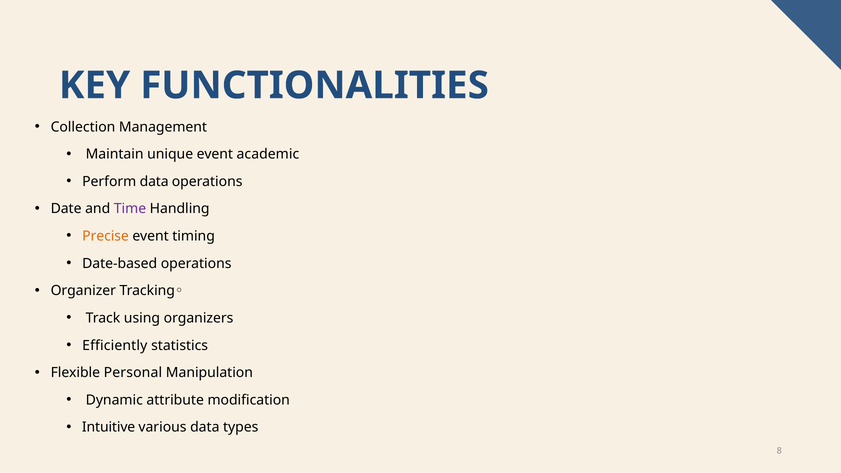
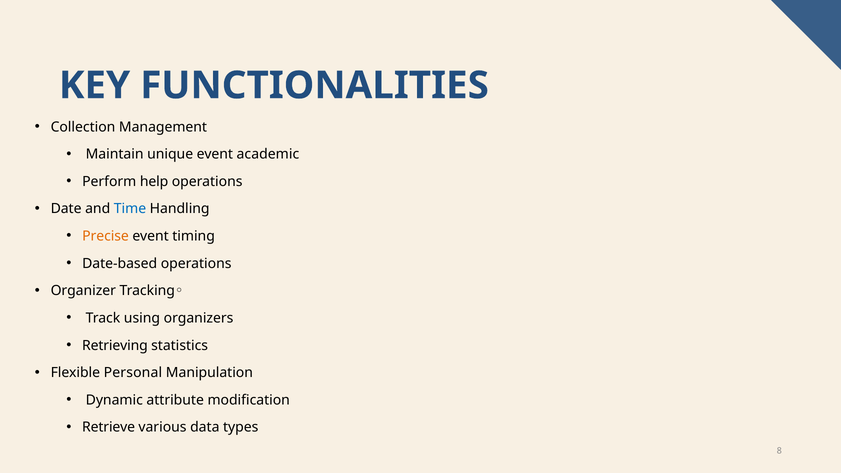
Perform data: data -> help (154, 182)
Time colour: purple -> blue (130, 209)
Efficiently: Efficiently -> Retrieving (115, 345)
Intuitive: Intuitive -> Retrieve (109, 427)
